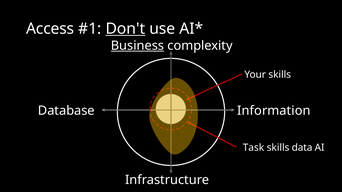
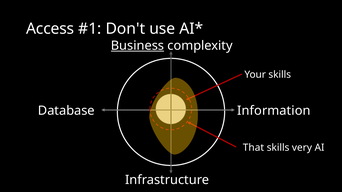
Don't underline: present -> none (125, 29)
Task: Task -> That (253, 148)
data: data -> very (302, 148)
